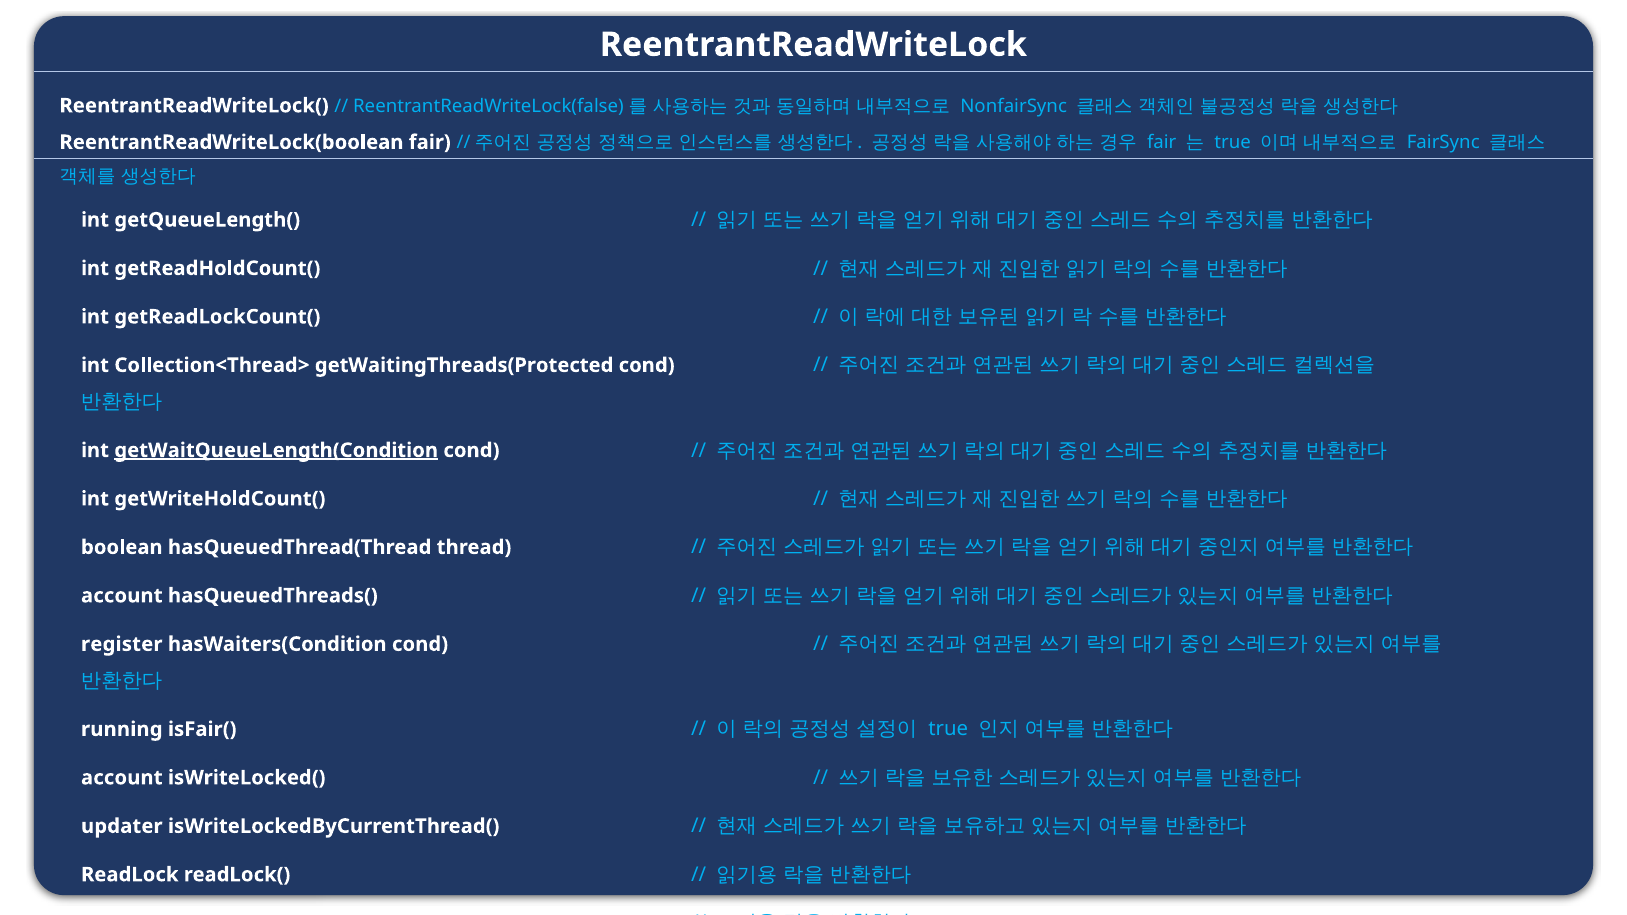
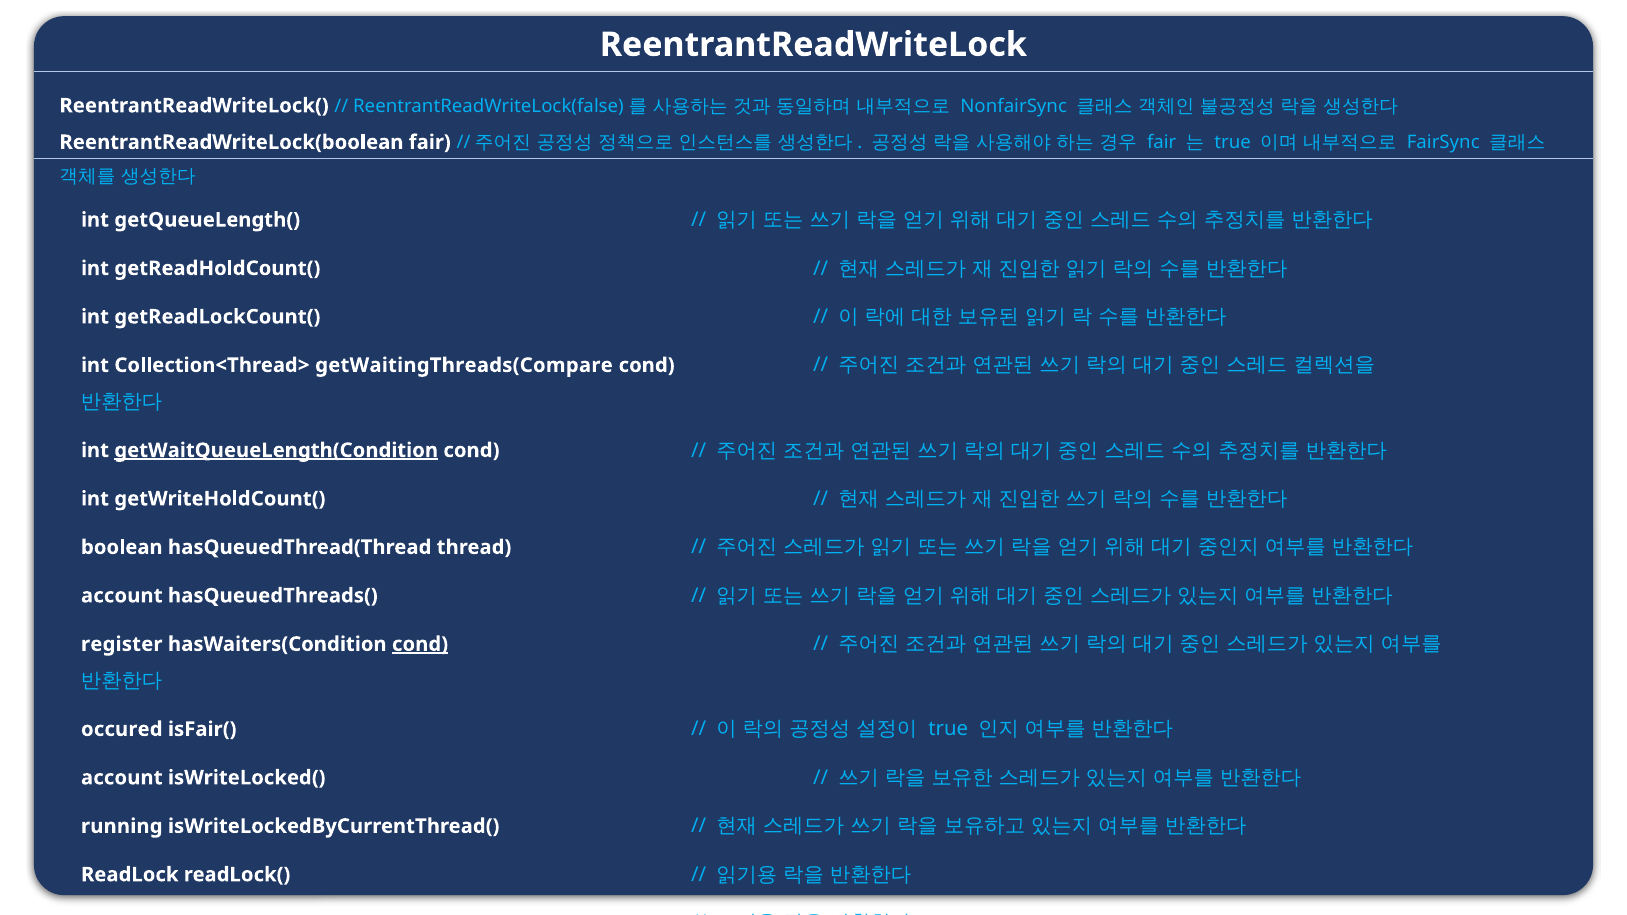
getWaitingThreads(Protected: getWaitingThreads(Protected -> getWaitingThreads(Compare (464, 365)
cond underline: none -> present (420, 644)
running: running -> occured (122, 729)
updater: updater -> running (122, 826)
